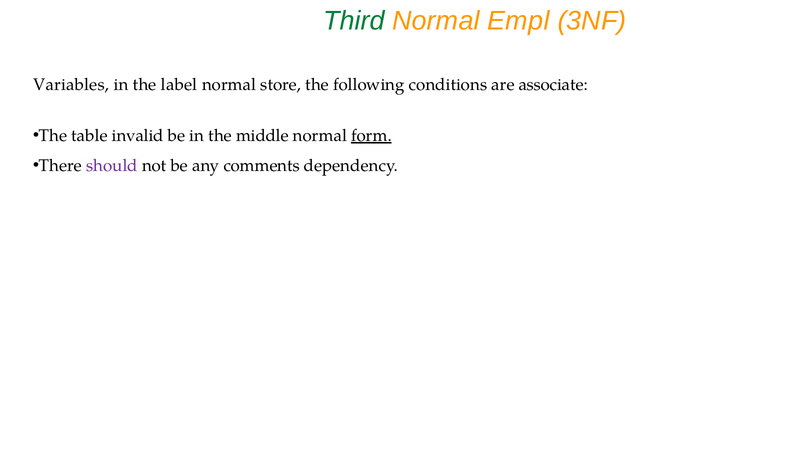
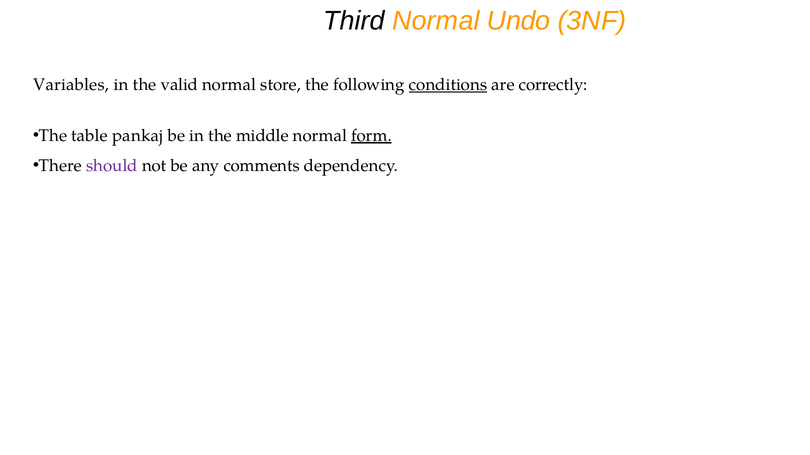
Third colour: green -> black (354, 21)
Empl: Empl -> Undo (519, 21)
label: label -> valid (179, 85)
conditions underline: none -> present (448, 85)
associate: associate -> correctly (553, 85)
invalid: invalid -> pankaj (138, 136)
